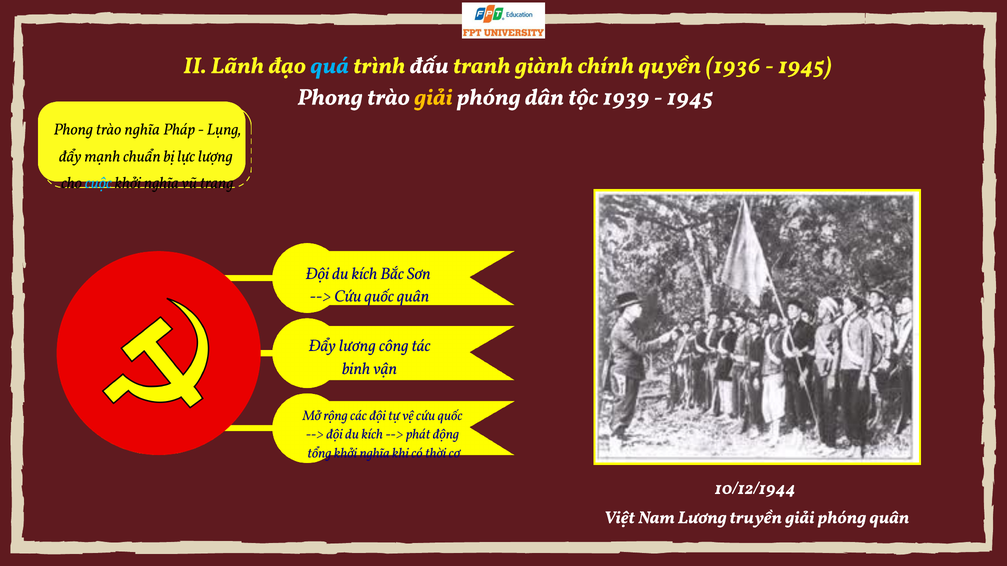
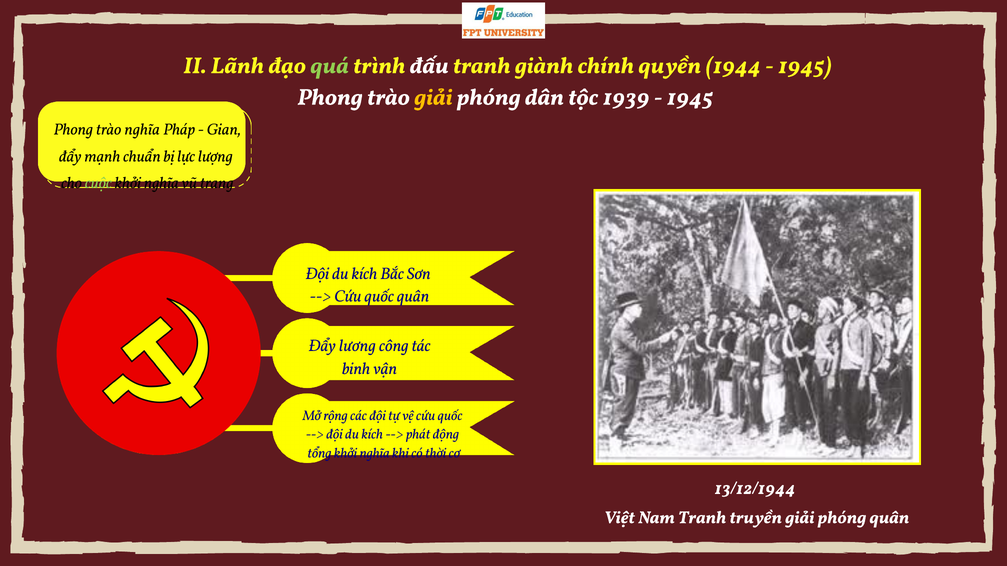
quá colour: light blue -> light green (330, 66)
1936: 1936 -> 1944 (733, 66)
Lụng: Lụng -> Gian (224, 130)
cuộc colour: light blue -> light green (98, 183)
10/12/1944: 10/12/1944 -> 13/12/1944 (755, 488)
Nam Lương: Lương -> Tranh (702, 518)
